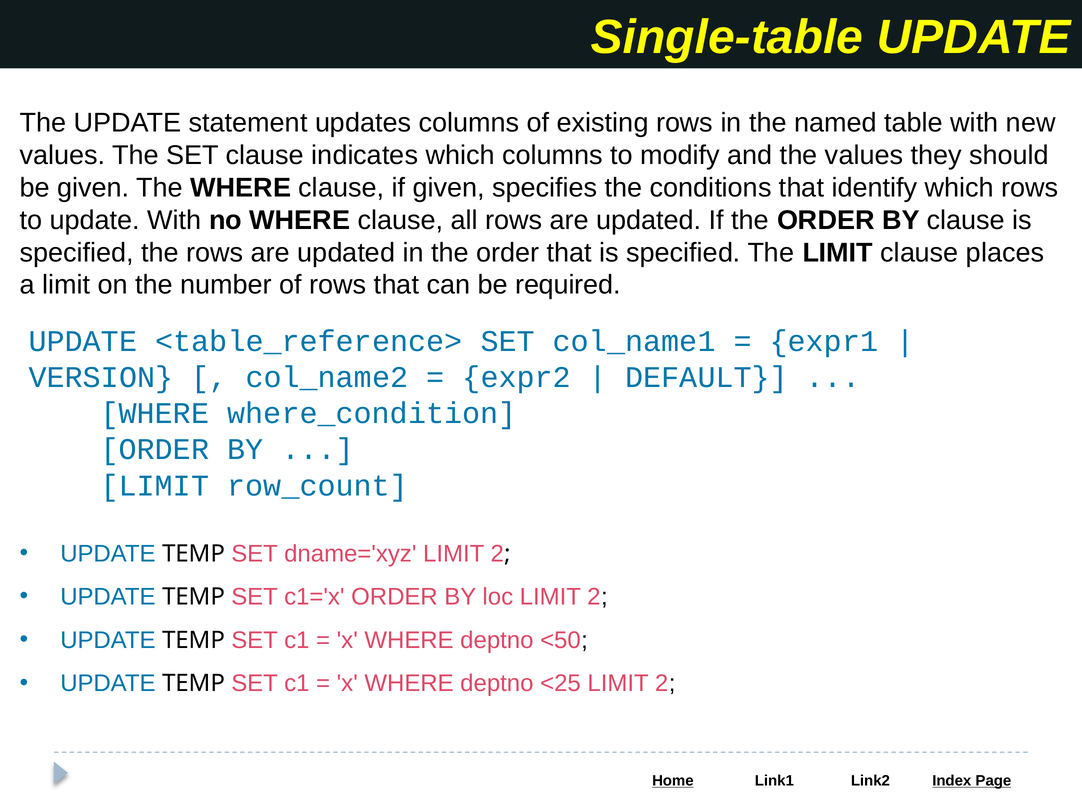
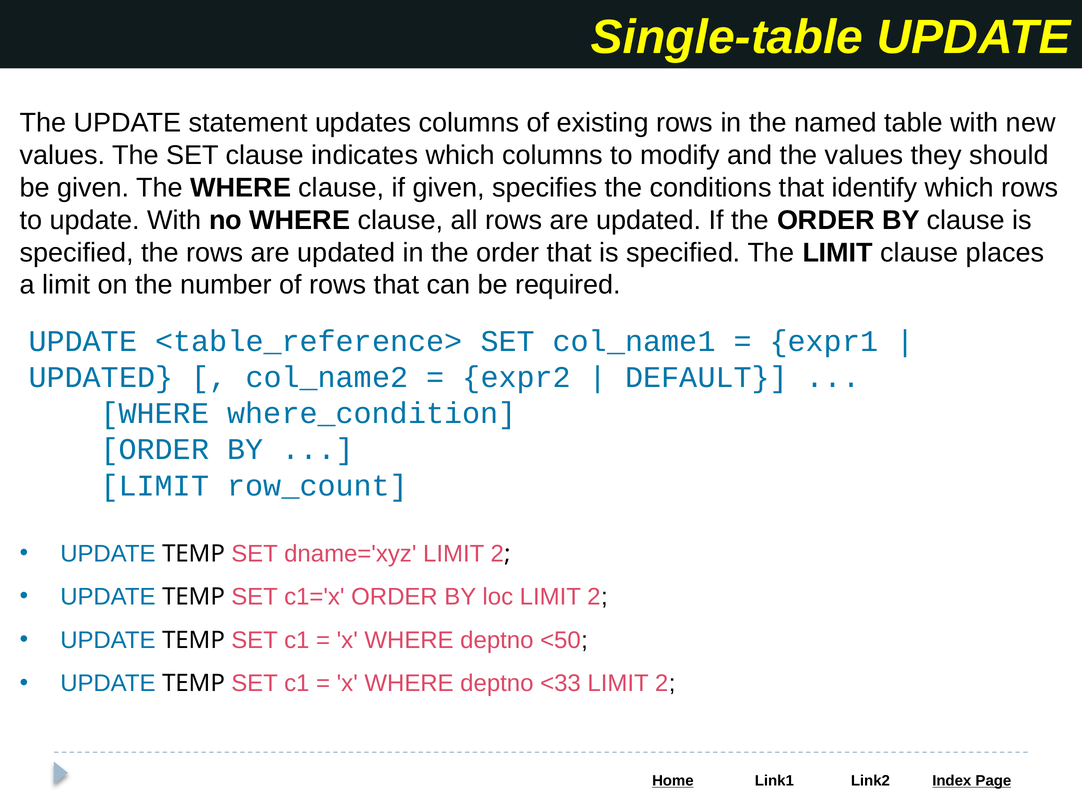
VERSION: VERSION -> UPDATED (101, 377)
<25: <25 -> <33 (561, 683)
